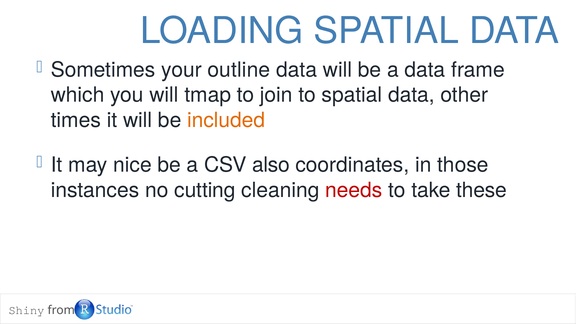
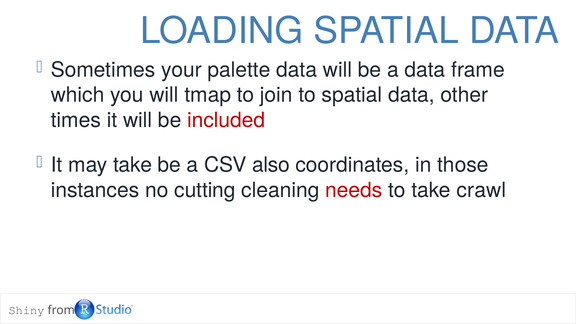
outline: outline -> palette (239, 70)
included colour: orange -> red (226, 120)
may nice: nice -> take (133, 165)
these: these -> crawl (481, 190)
